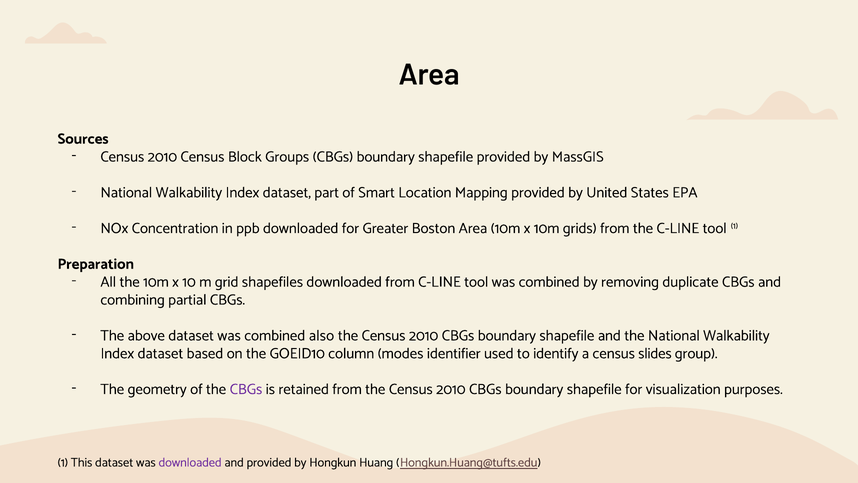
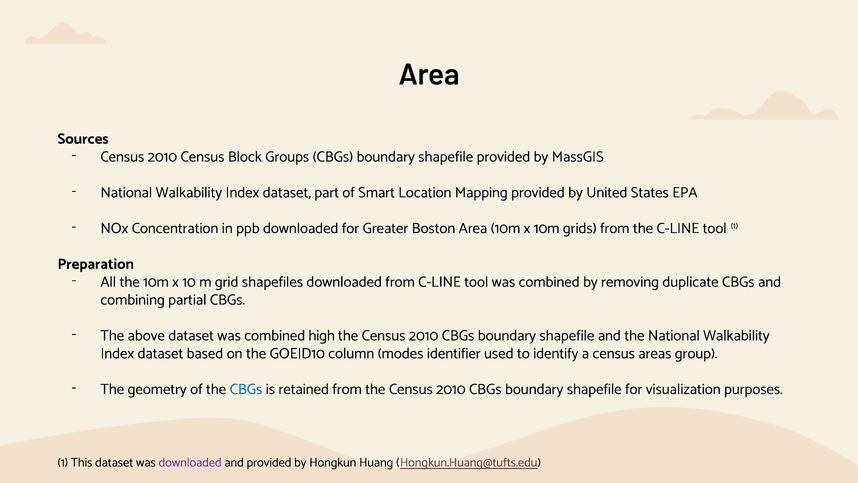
also: also -> high (322, 335)
slides: slides -> areas (655, 353)
CBGs colour: purple -> blue (246, 389)
